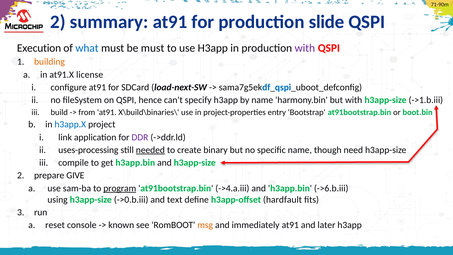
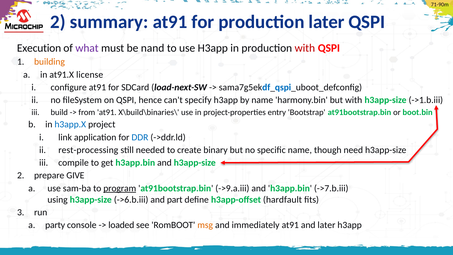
production slide: slide -> later (327, 22)
what colour: blue -> purple (87, 48)
be must: must -> nand (153, 48)
with colour: purple -> red (305, 48)
DDR colour: purple -> blue (140, 137)
uses-processing: uses-processing -> rest-processing (88, 150)
needed underline: present -> none (150, 150)
->4.a.iii: ->4.a.iii -> ->9.a.iii (232, 188)
->6.b.iii: ->6.b.iii -> ->7.b.iii (331, 188)
->0.b.iii: ->0.b.iii -> ->6.b.iii (131, 200)
text: text -> part (175, 200)
reset: reset -> party (55, 225)
known: known -> loaded (121, 225)
